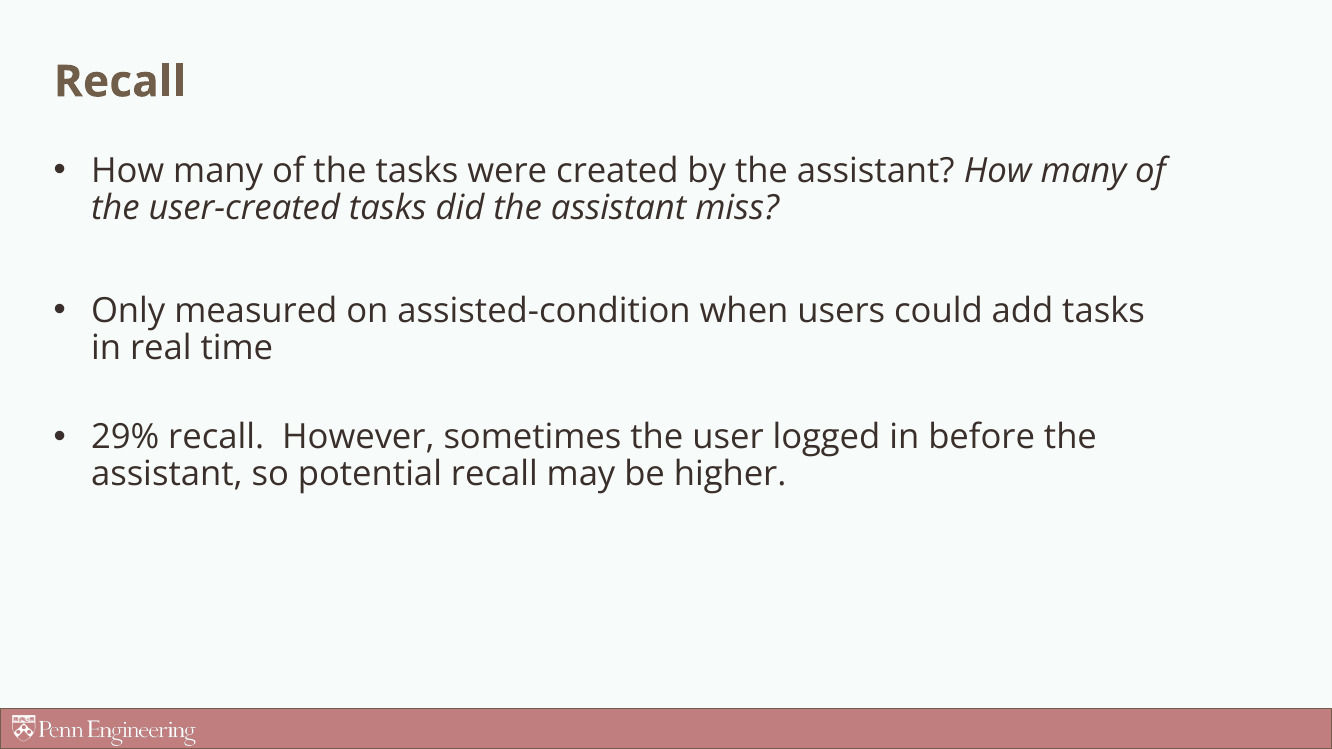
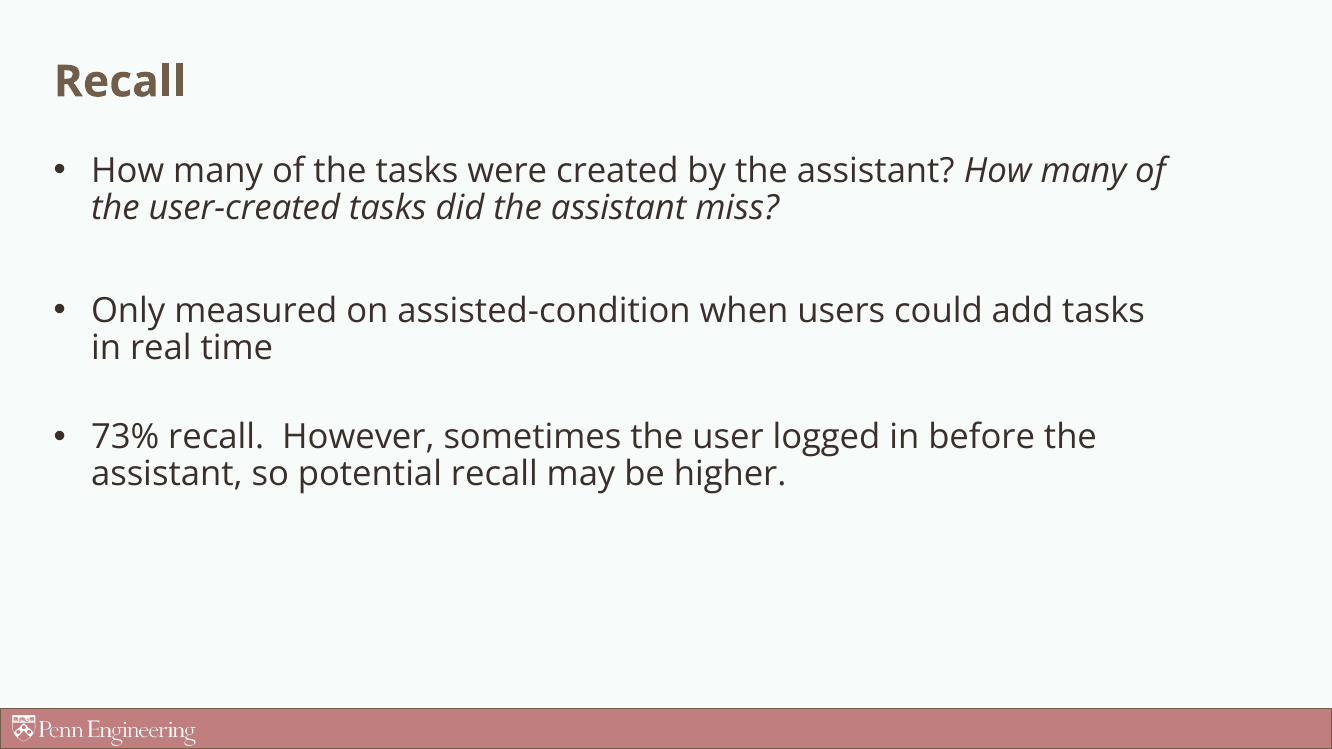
29%: 29% -> 73% (125, 437)
